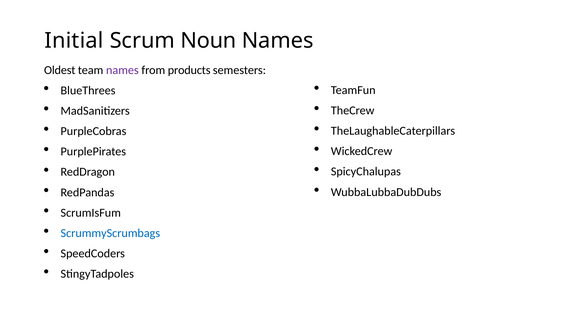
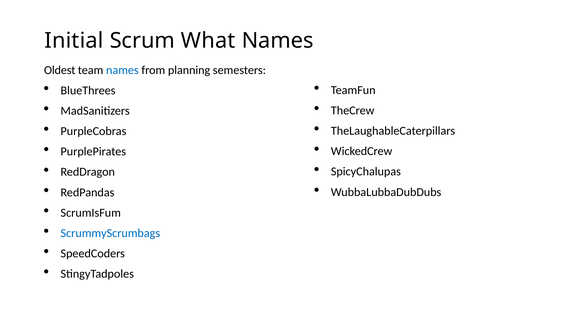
Noun: Noun -> What (208, 41)
names colour: purple -> blue (122, 70)
products: products -> planning (189, 70)
